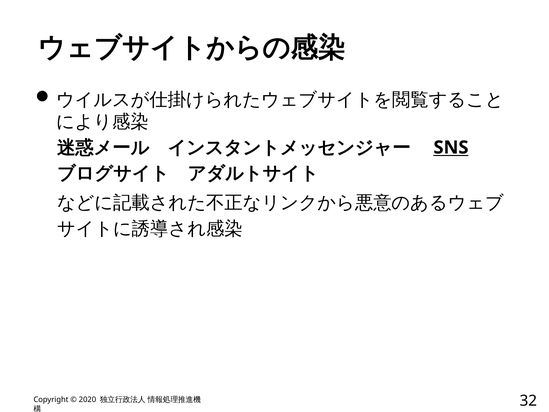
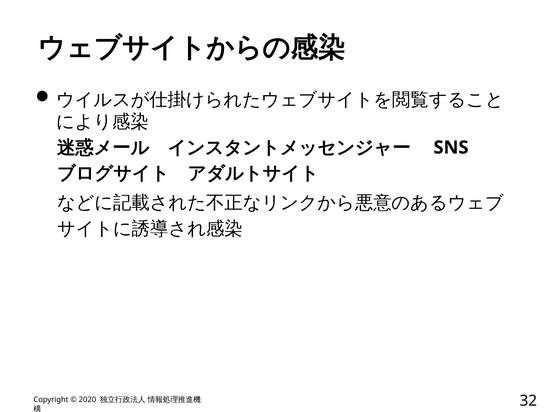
SNS underline: present -> none (451, 147)
